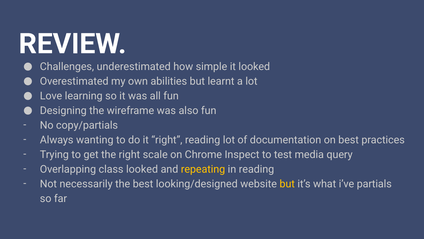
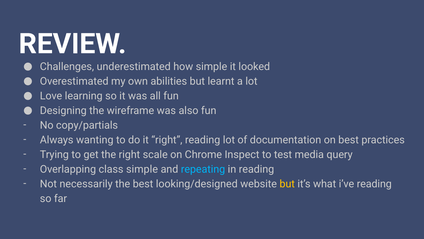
class looked: looked -> simple (142, 169)
repeating colour: yellow -> light blue (203, 169)
i’ve partials: partials -> reading (374, 184)
